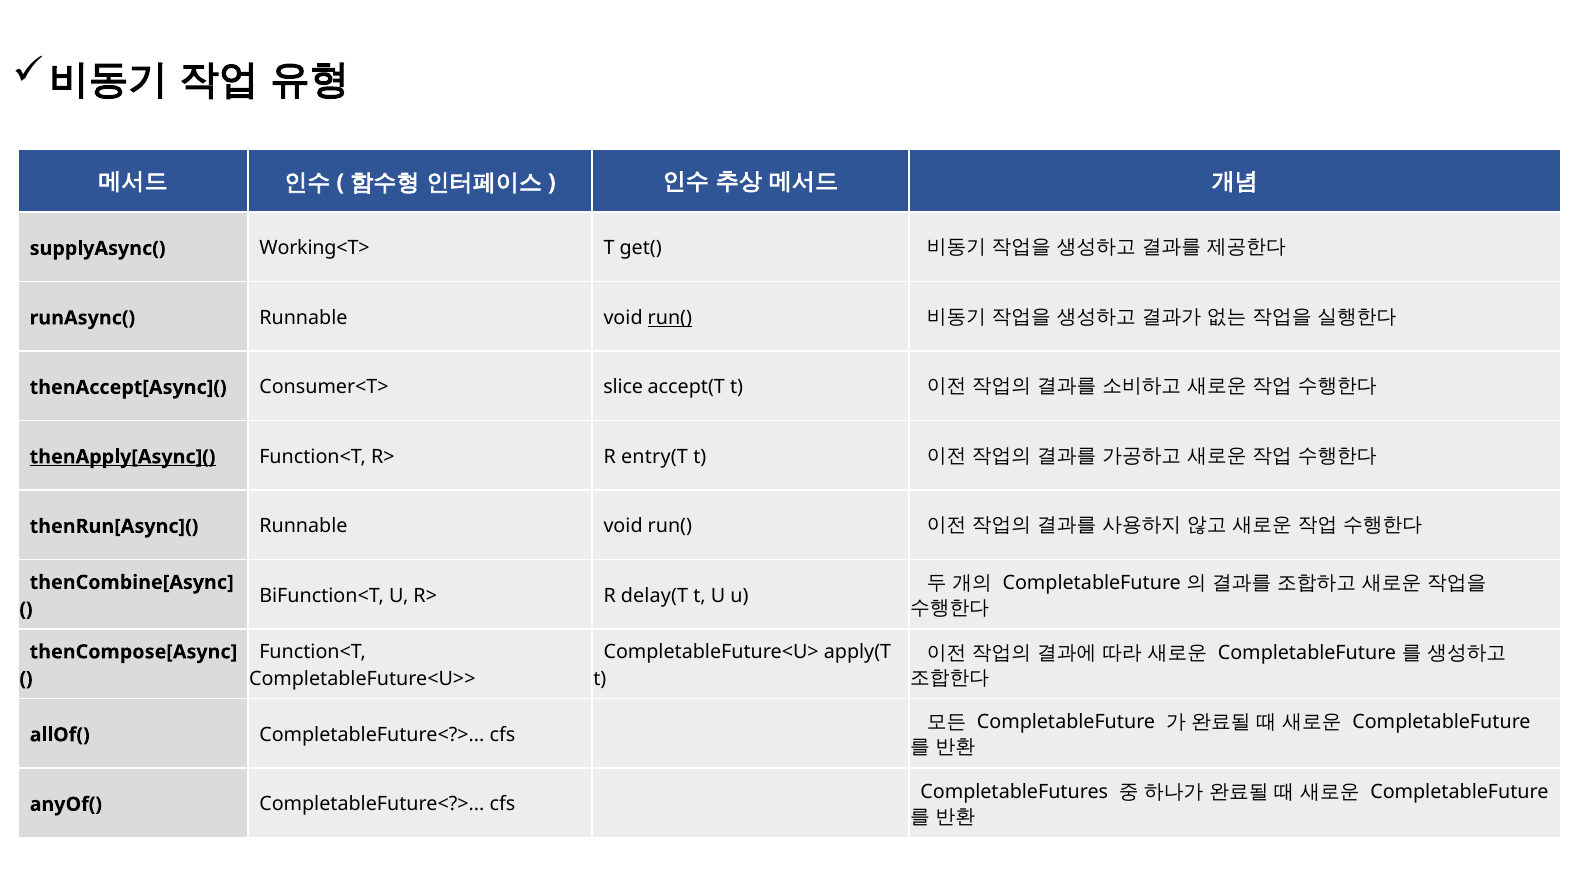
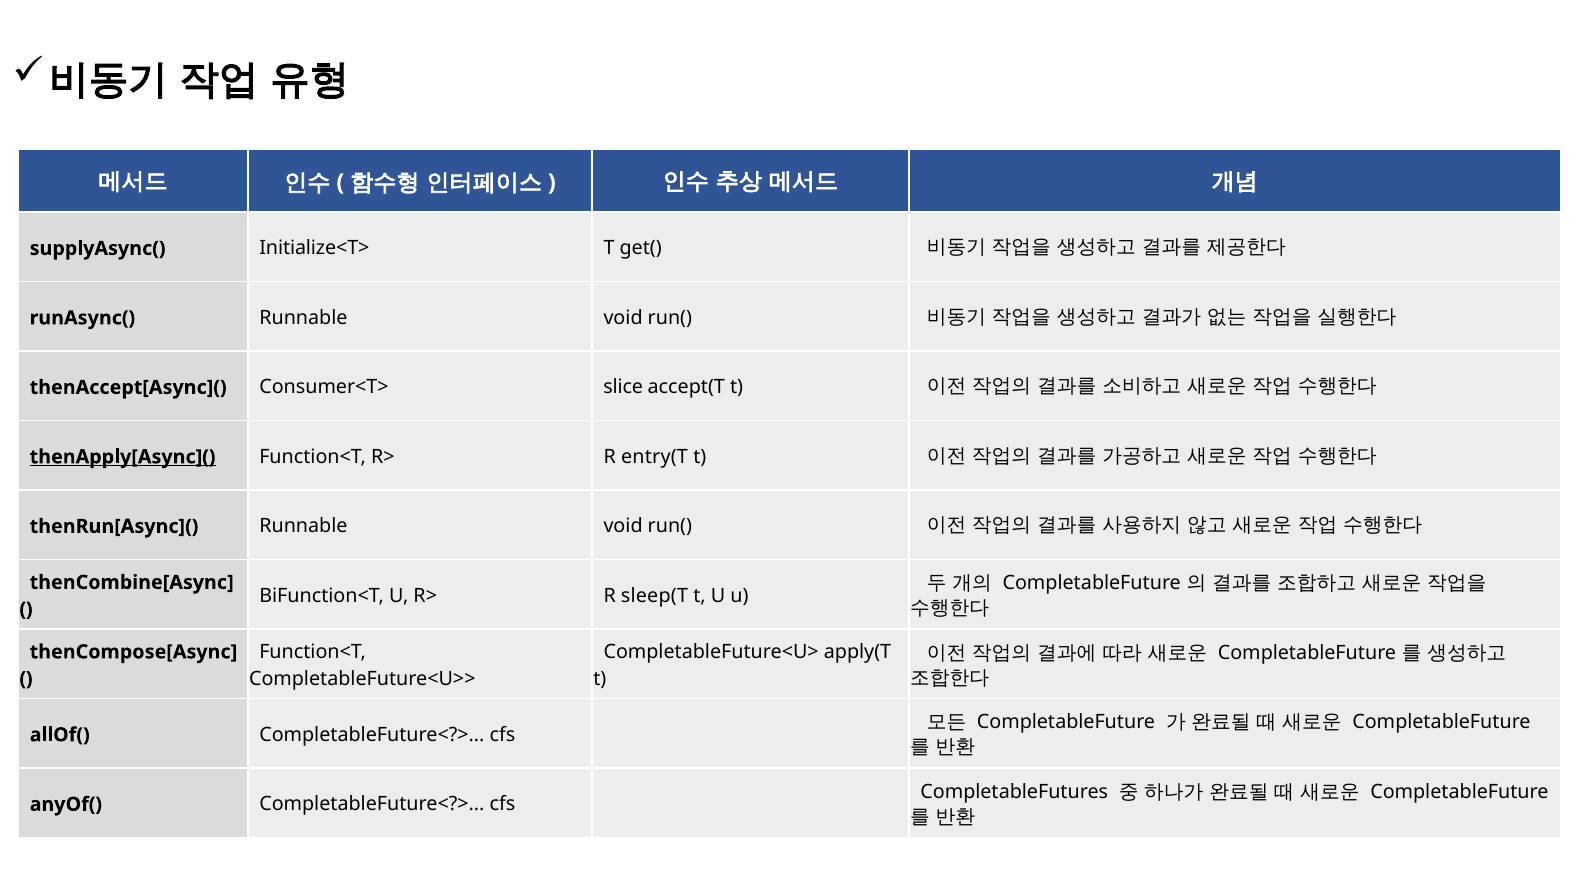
Working<T>: Working<T> -> Initialize<T> (314, 248)
run( underline: present -> none (670, 318)
delay(T: delay(T -> sleep(T (654, 596)
